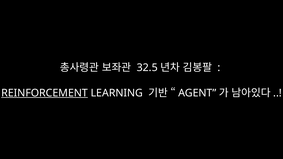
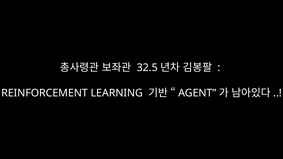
REINFORCEMENT underline: present -> none (45, 93)
